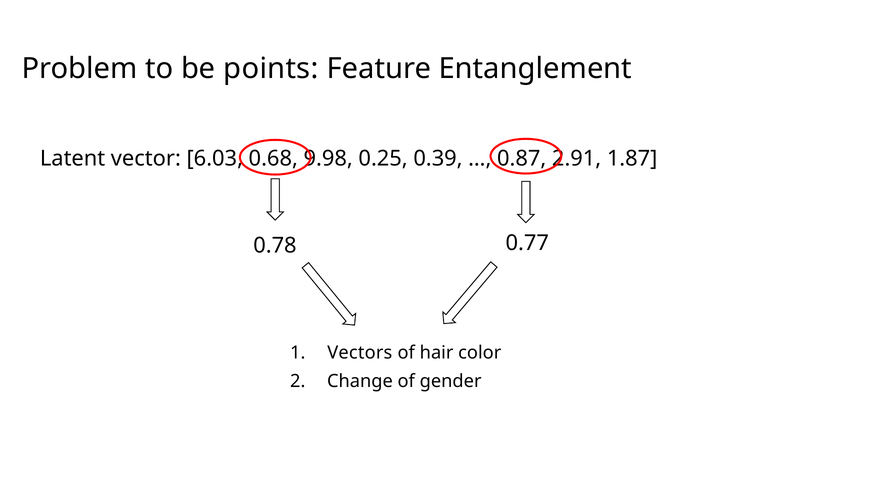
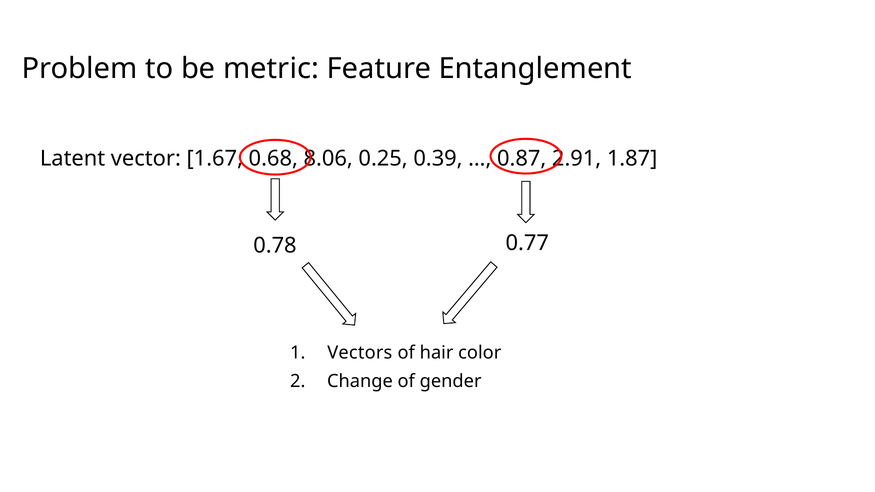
points: points -> metric (271, 69)
6.03: 6.03 -> 1.67 (215, 159)
9.98: 9.98 -> 8.06 (328, 159)
